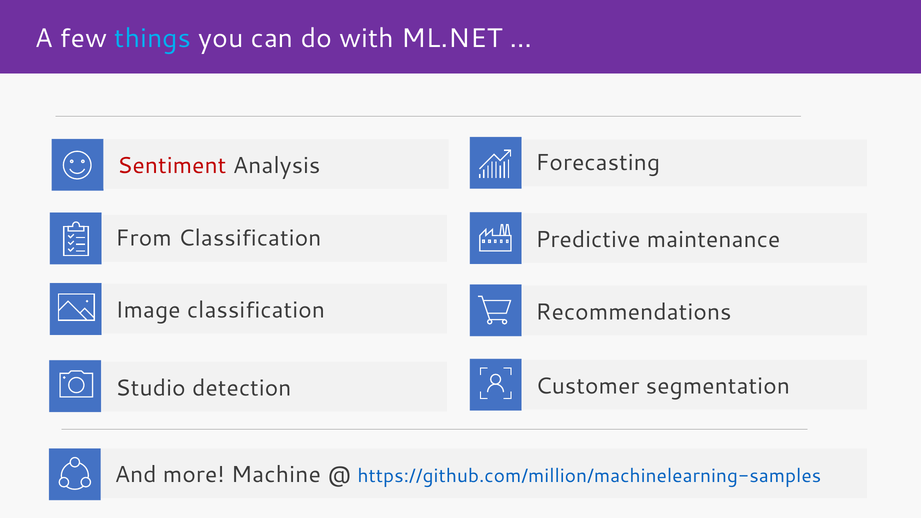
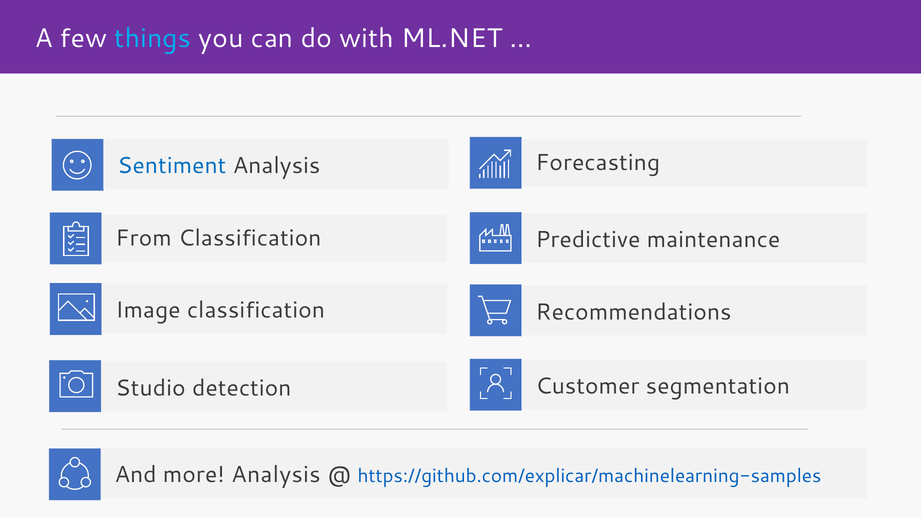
Sentiment colour: red -> blue (172, 166)
more Machine: Machine -> Analysis (276, 475)
https://github.com/million/machinelearning-samples: https://github.com/million/machinelearning-samples -> https://github.com/explicar/machinelearning-samples (589, 476)
